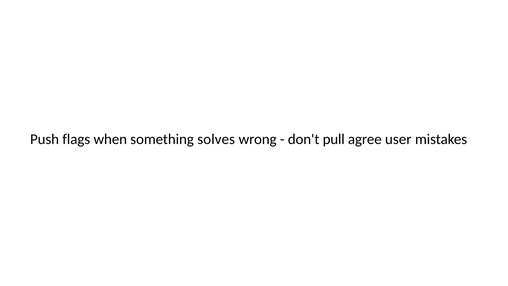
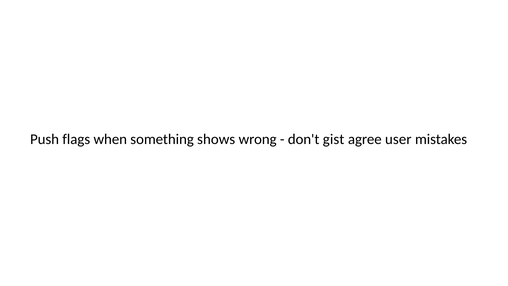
solves: solves -> shows (216, 139)
pull: pull -> gist (334, 139)
